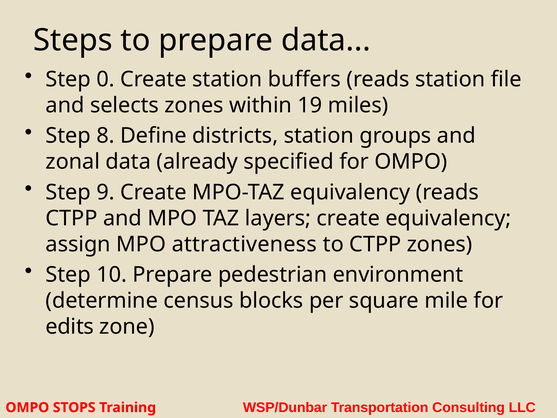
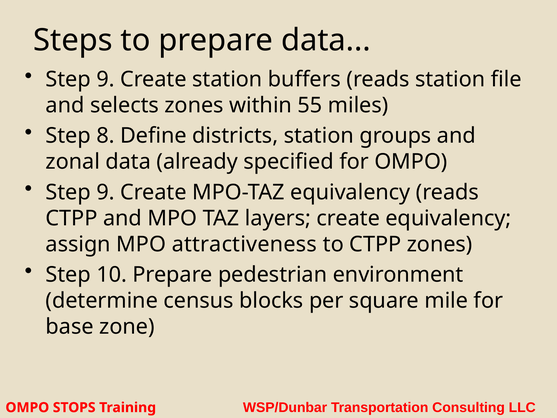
0: 0 -> 9 (105, 79)
19: 19 -> 55 (310, 105)
edits: edits -> base (70, 326)
